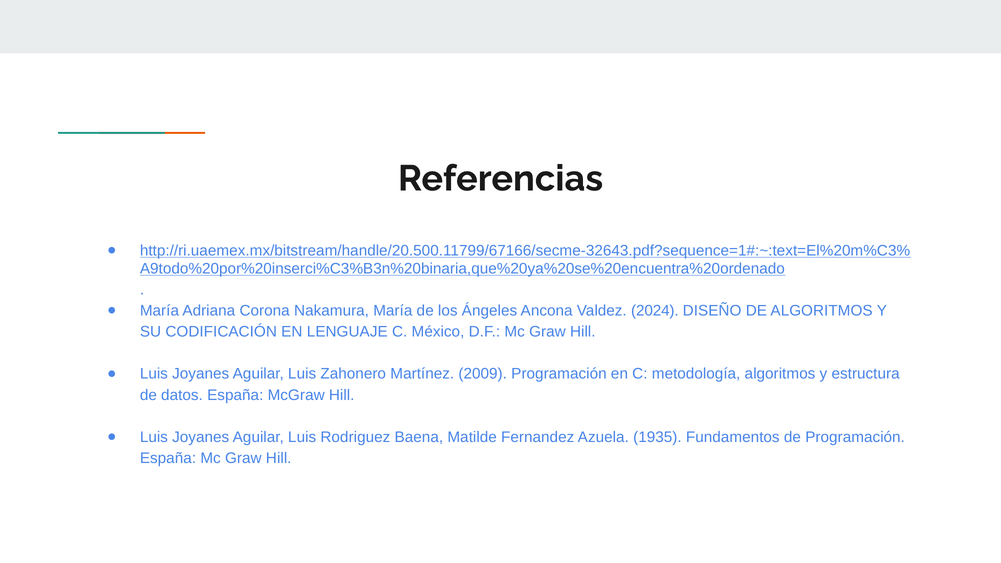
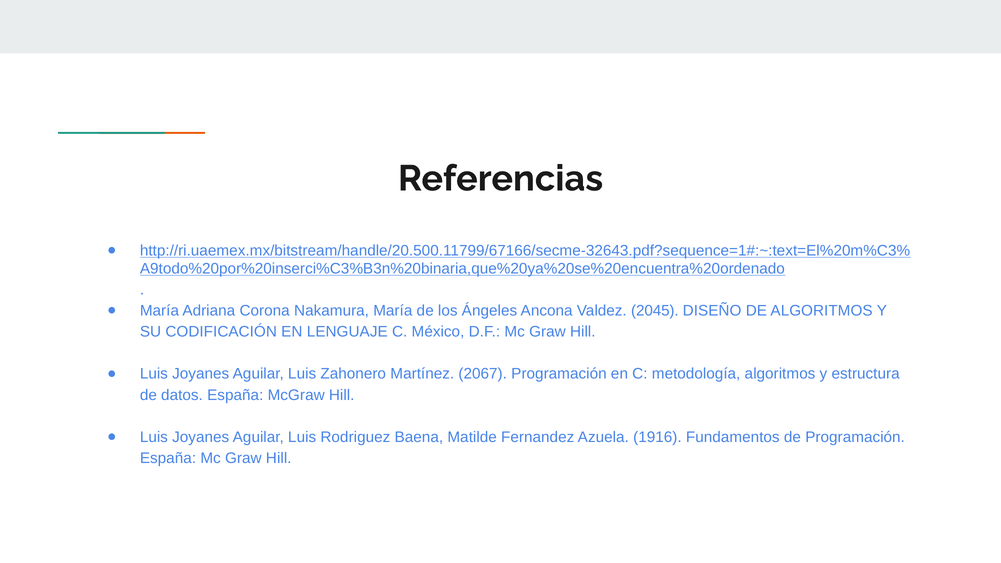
2024: 2024 -> 2045 (655, 311)
2009: 2009 -> 2067 (483, 374)
1935: 1935 -> 1916 (657, 437)
